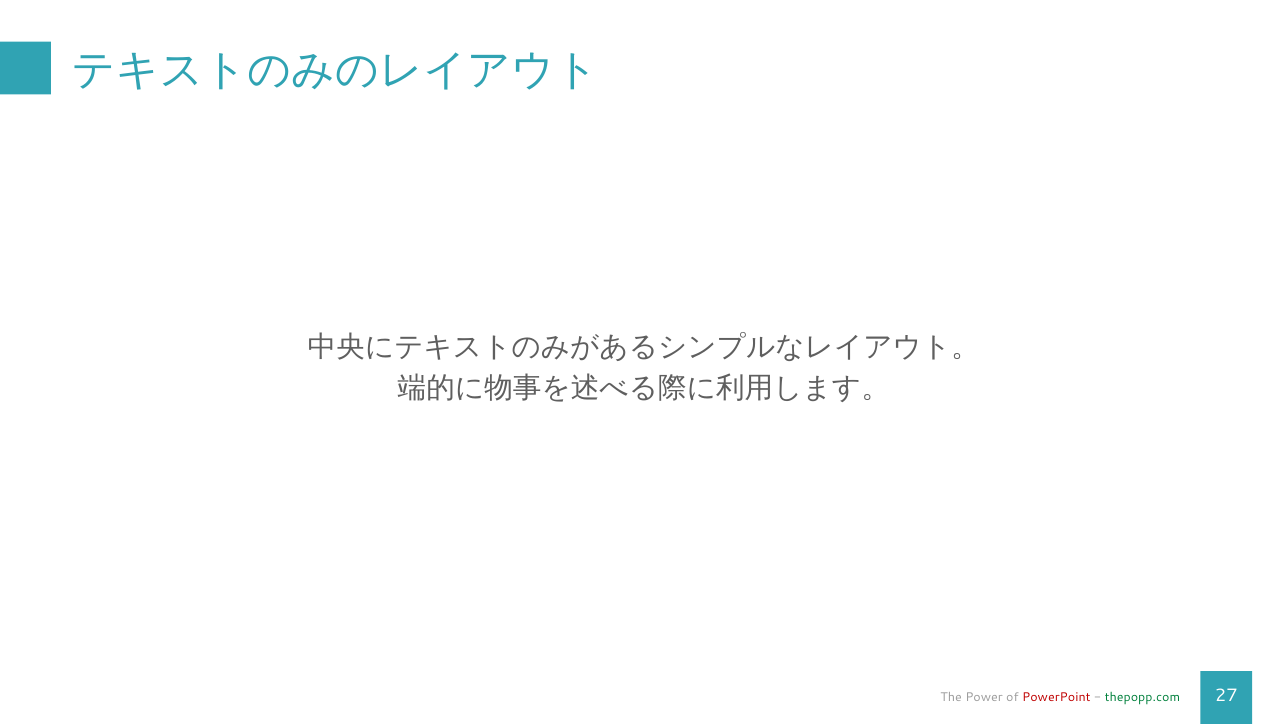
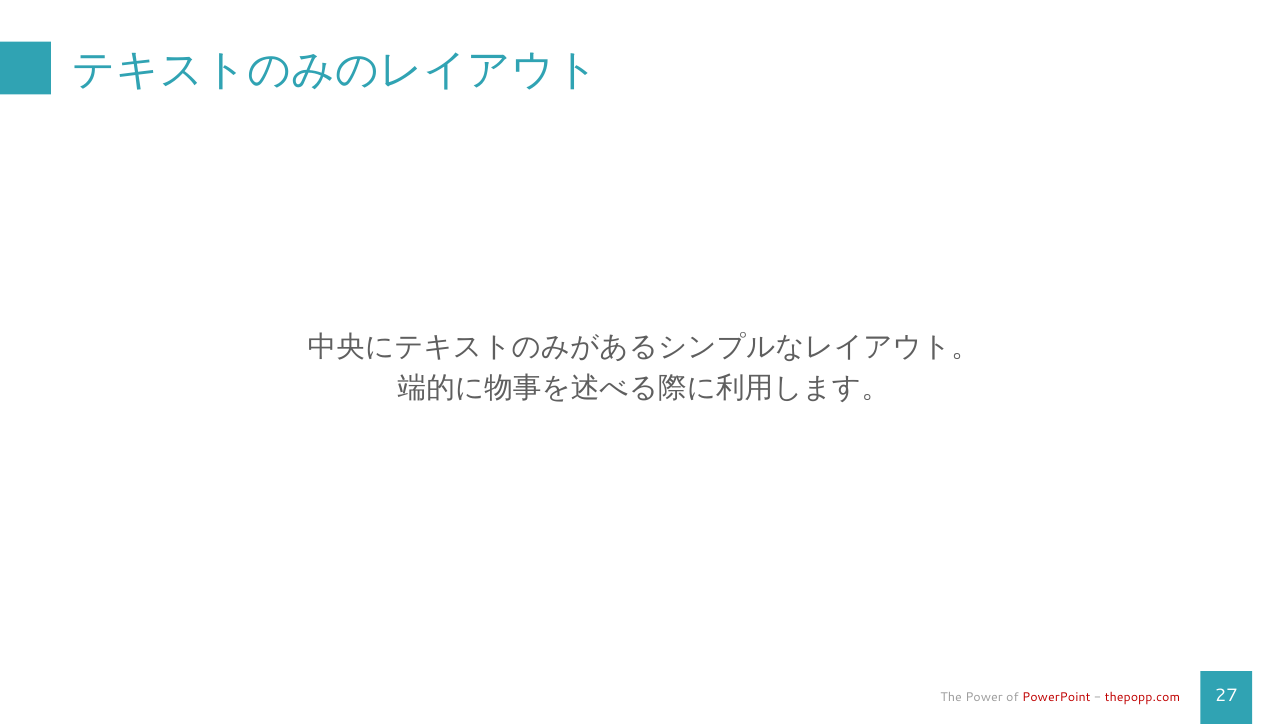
thepopp.com colour: green -> red (1142, 698)
